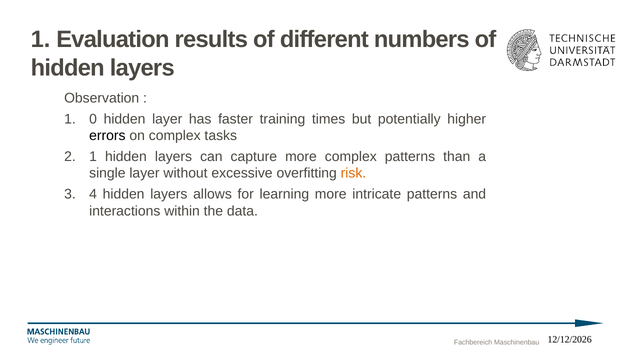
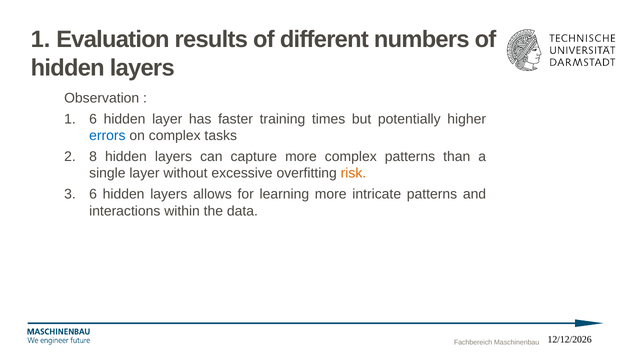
1 0: 0 -> 6 (93, 119)
errors colour: black -> blue (107, 136)
2 1: 1 -> 8 (93, 157)
3 4: 4 -> 6 (93, 194)
